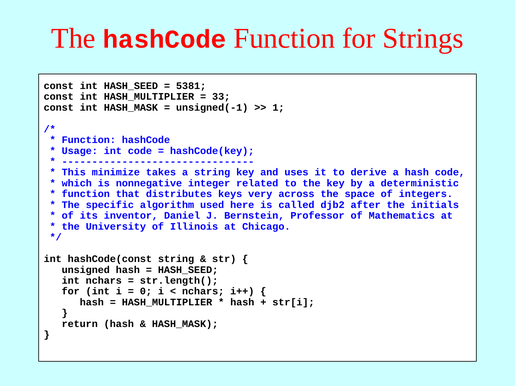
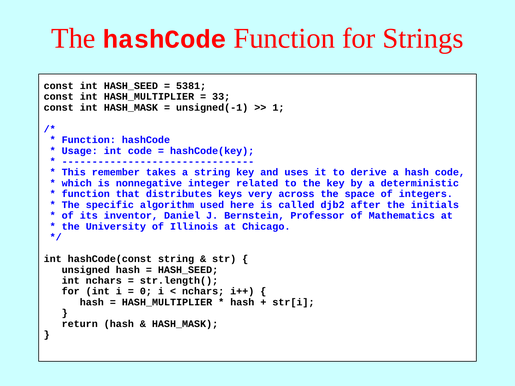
minimize: minimize -> remember (116, 172)
